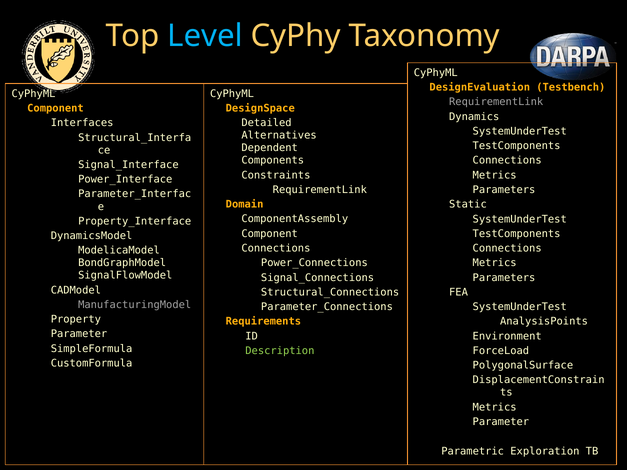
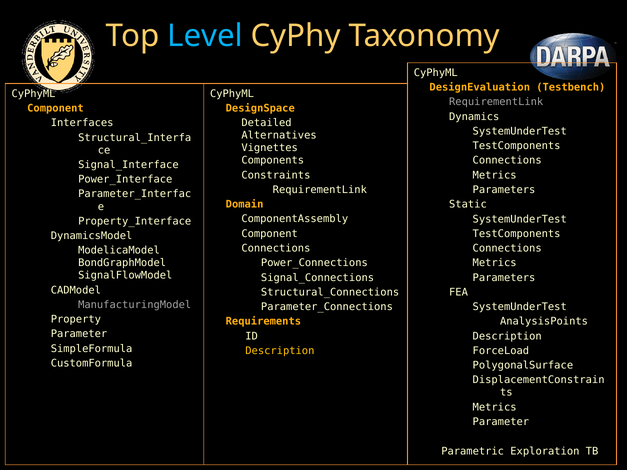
Dependent: Dependent -> Vignettes (270, 148)
Environment: Environment -> Description (507, 336)
Description colour: light green -> yellow (280, 351)
